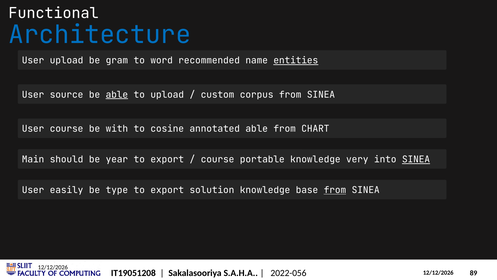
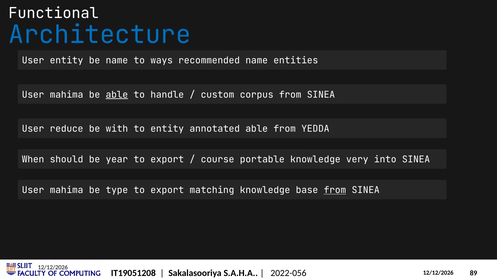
User upload: upload -> entity (67, 60)
be gram: gram -> name (117, 60)
word: word -> ways (162, 60)
entities underline: present -> none (296, 60)
source: source -> mahima (67, 95)
to upload: upload -> handle (167, 95)
User course: course -> reduce (67, 129)
to cosine: cosine -> entity (167, 129)
CHART: CHART -> YEDDA (315, 129)
Main: Main -> When (33, 159)
SINEA underline: present -> none (416, 159)
easily: easily -> mahima (67, 190)
solution: solution -> matching (212, 190)
